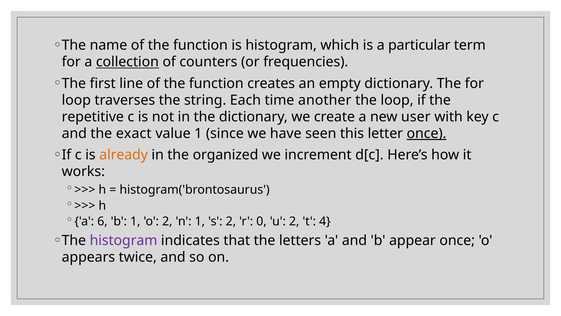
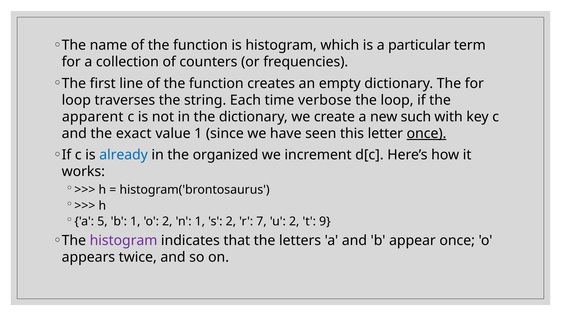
collection underline: present -> none (127, 62)
another: another -> verbose (325, 100)
repetitive: repetitive -> apparent (93, 117)
user: user -> such (416, 117)
already colour: orange -> blue (124, 155)
6: 6 -> 5 (102, 221)
0: 0 -> 7 (261, 221)
4: 4 -> 9 (325, 221)
